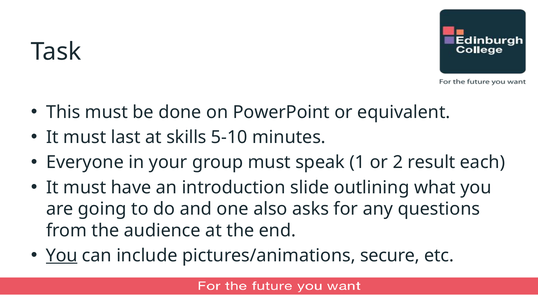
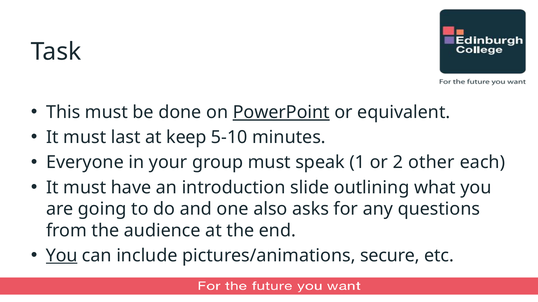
PowerPoint underline: none -> present (281, 113)
skills: skills -> keep (186, 138)
result: result -> other (431, 163)
